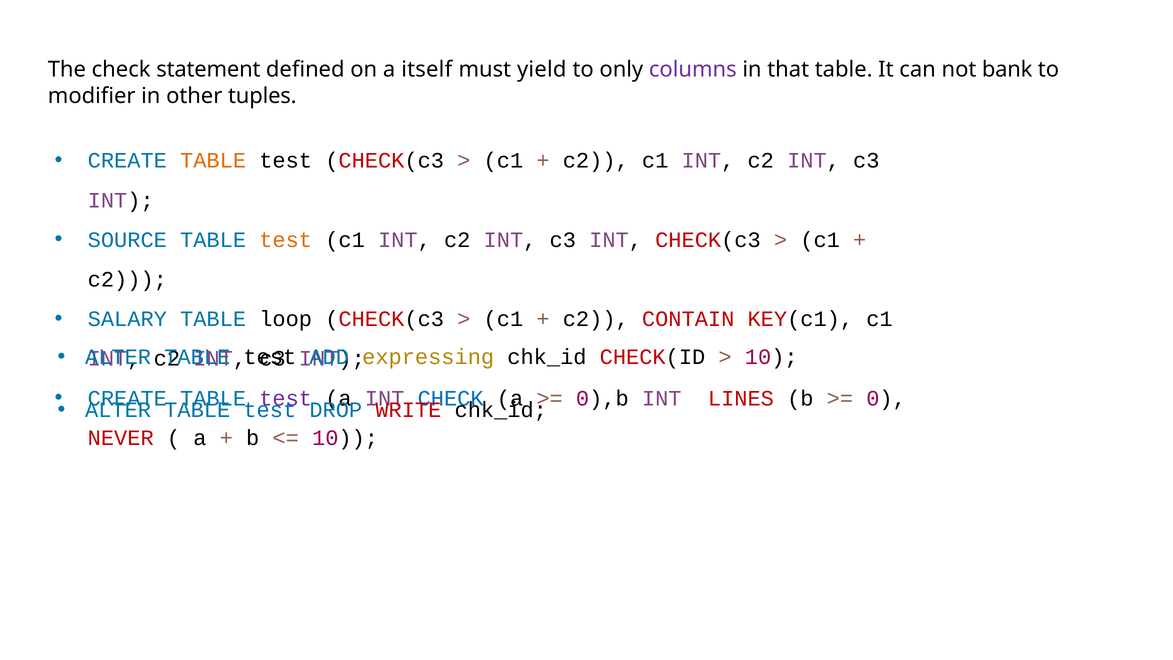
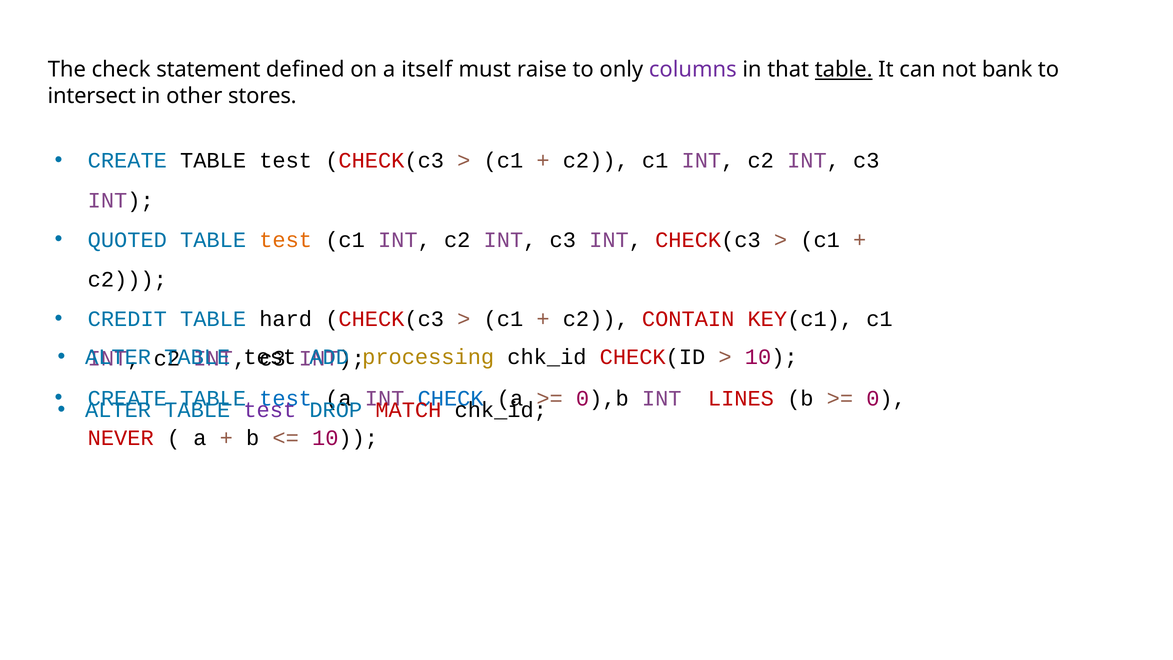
yield: yield -> raise (542, 70)
table underline: none -> present (844, 70)
modifier: modifier -> intersect (92, 96)
tuples: tuples -> stores (262, 96)
TABLE colour: orange -> black (213, 161)
SOURCE: SOURCE -> QUOTED (127, 240)
SALARY: SALARY -> CREDIT (127, 319)
loop: loop -> hard (286, 319)
expressing: expressing -> processing (428, 357)
test colour: purple -> blue (286, 398)
test colour: blue -> purple (270, 410)
WRITE: WRITE -> MATCH (408, 410)
